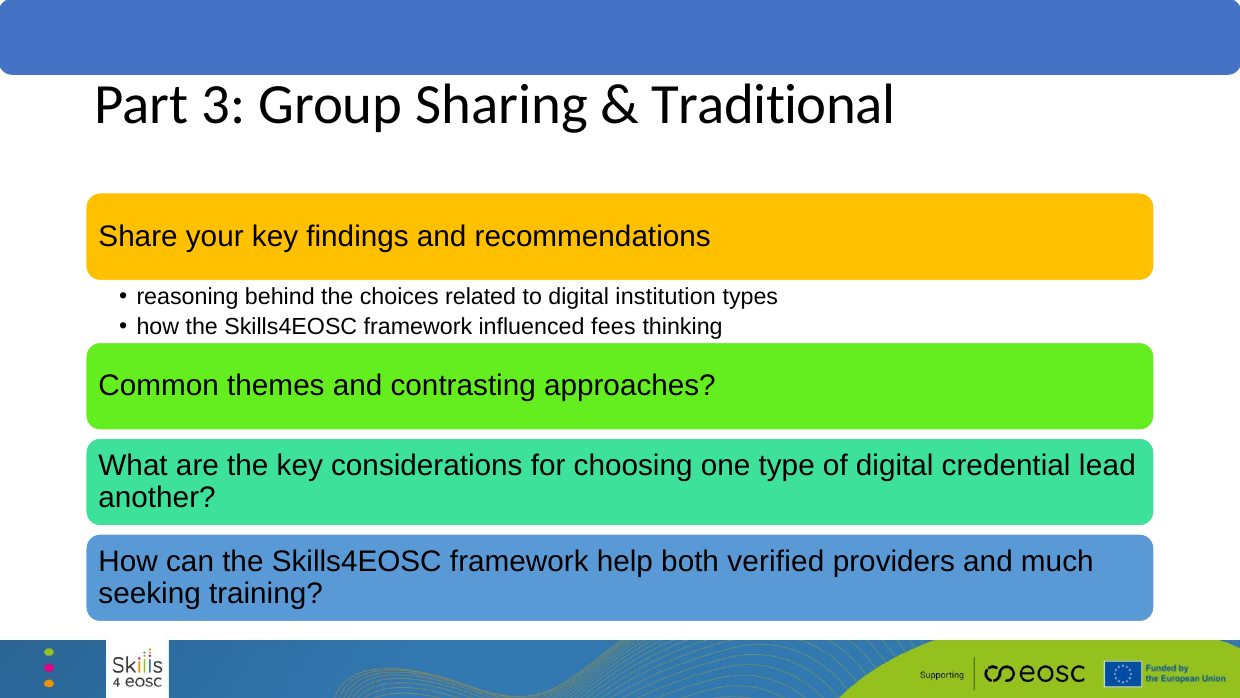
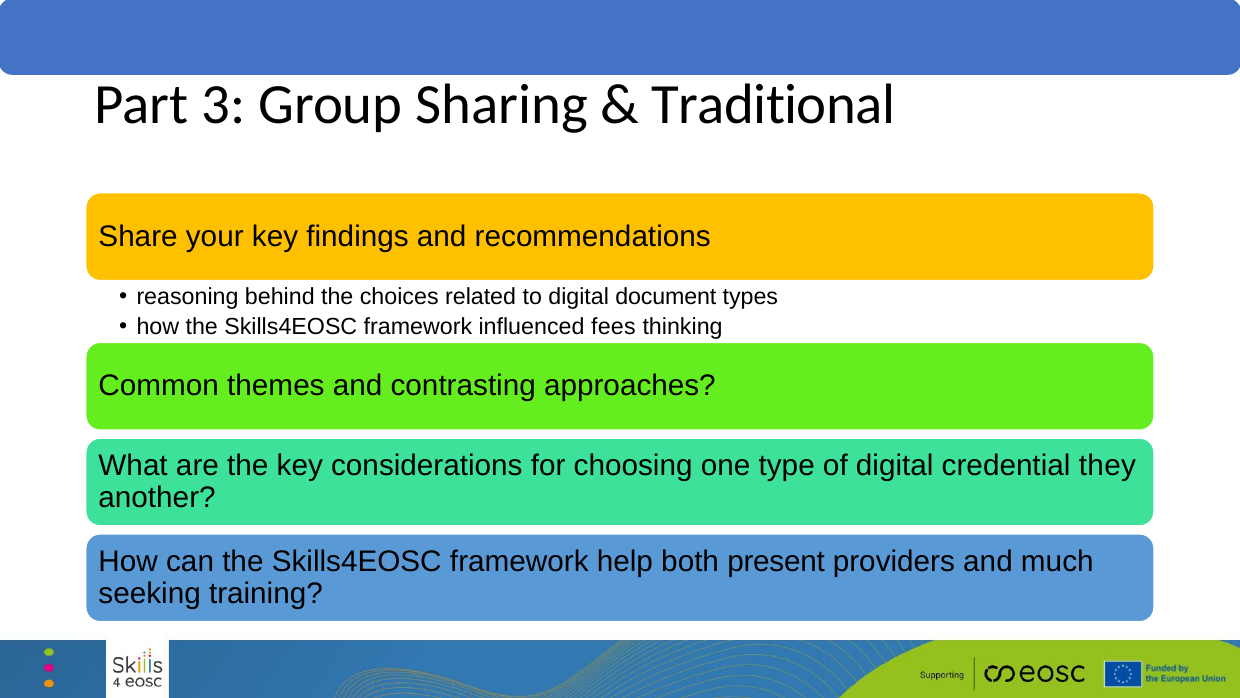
institution: institution -> document (666, 296)
lead: lead -> they (1107, 465)
verified: verified -> present (776, 561)
